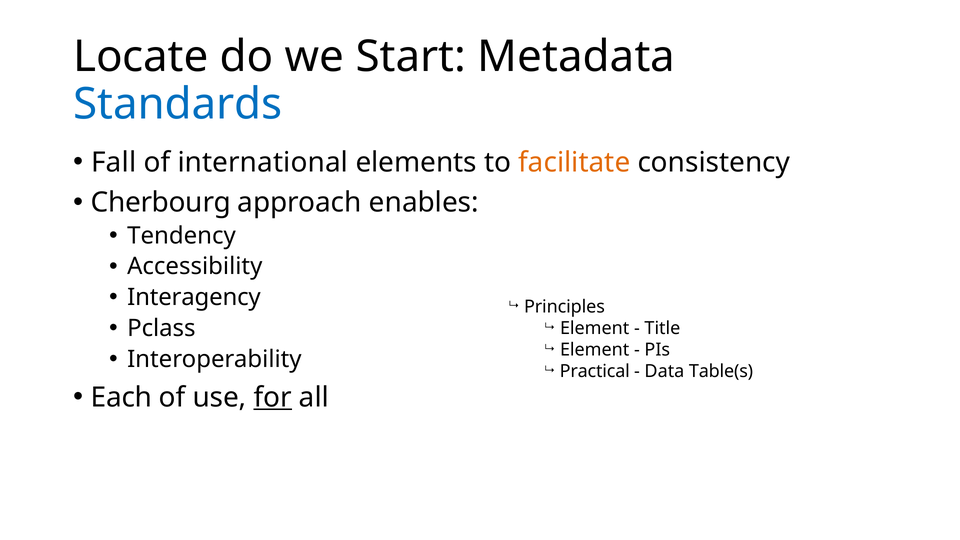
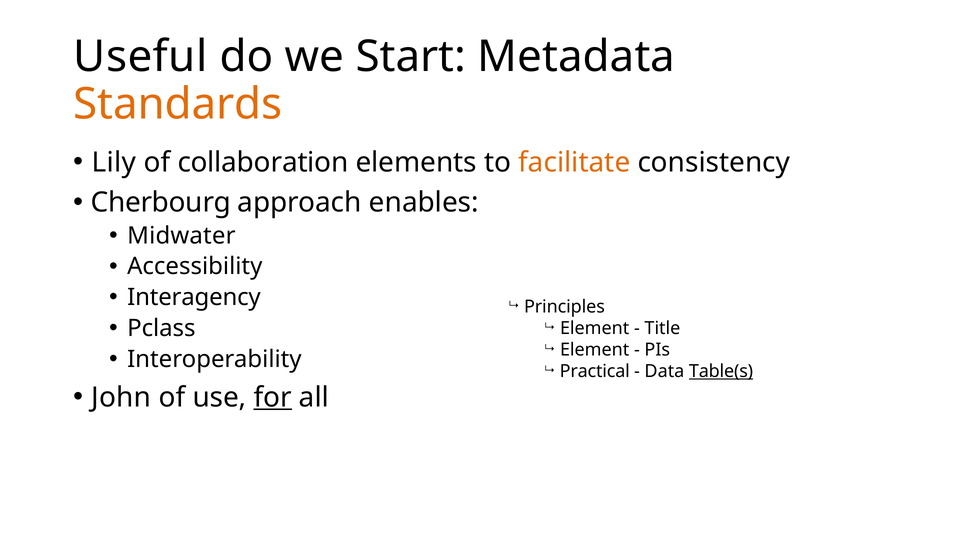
Locate: Locate -> Useful (140, 57)
Standards colour: blue -> orange (178, 104)
Fall: Fall -> Lily (114, 162)
international: international -> collaboration (263, 162)
Tendency: Tendency -> Midwater (181, 236)
Table(s underline: none -> present (721, 371)
Each: Each -> John (121, 397)
